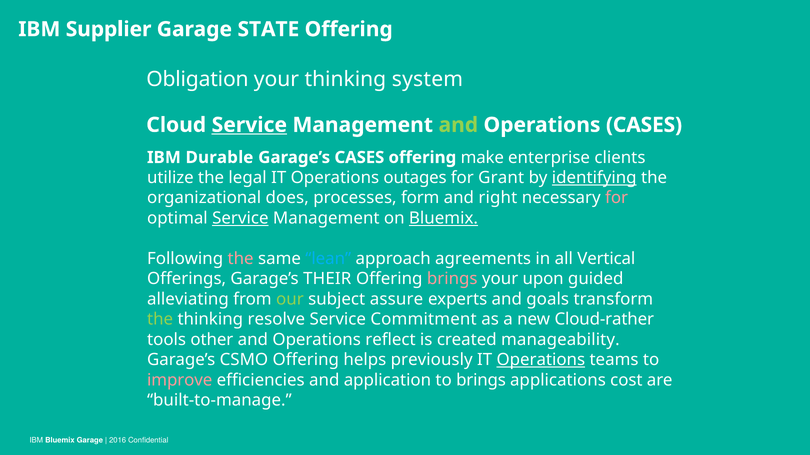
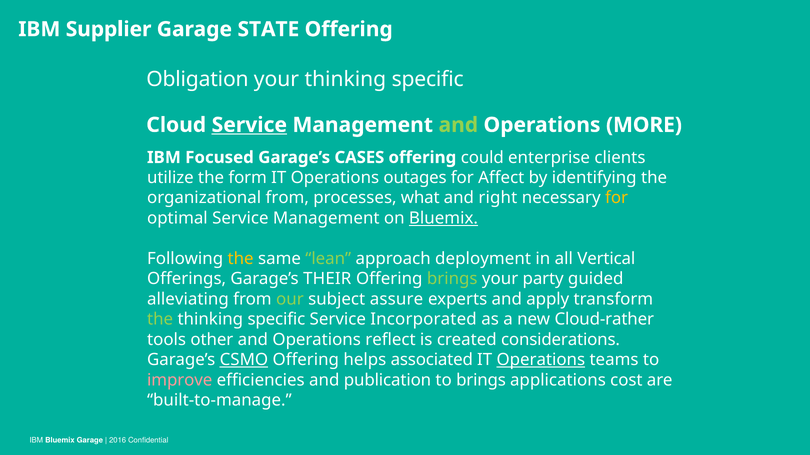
your thinking system: system -> specific (428, 80)
Operations CASES: CASES -> MORE (644, 125)
Durable: Durable -> Focused (219, 158)
make: make -> could (482, 158)
legal: legal -> form (248, 178)
Grant: Grant -> Affect (501, 178)
identifying underline: present -> none (594, 178)
organizational does: does -> from (287, 198)
form: form -> what (420, 198)
for colour: pink -> yellow (617, 198)
Service underline: present -> none (240, 218)
the colour: pink -> yellow (241, 259)
lean colour: light blue -> light green (328, 259)
agreements: agreements -> deployment (483, 259)
brings colour: pink -> light green (452, 279)
upon: upon -> party (543, 279)
goals: goals -> apply (548, 299)
resolve: resolve -> specific (276, 320)
Commitment: Commitment -> Incorporated (424, 320)
manageability: manageability -> considerations (561, 340)
CSMO underline: none -> present (244, 360)
previously: previously -> associated (432, 360)
application: application -> publication (387, 380)
